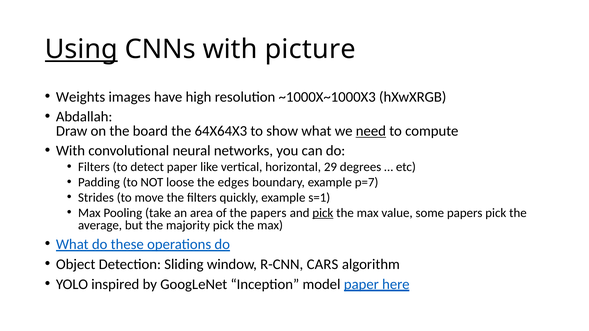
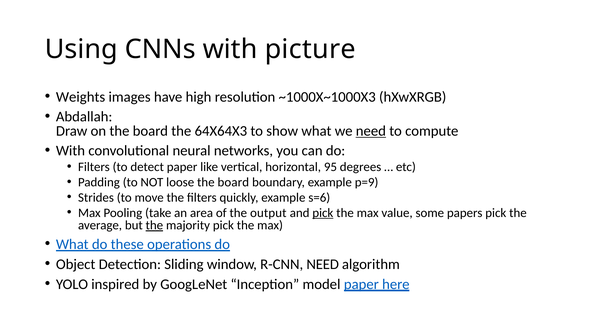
Using underline: present -> none (81, 49)
29: 29 -> 95 (330, 167)
loose the edges: edges -> board (233, 182)
p=7: p=7 -> p=9 (367, 182)
s=1: s=1 -> s=6 (319, 198)
the papers: papers -> output (268, 213)
the underline: none -> present (154, 226)
R-CNN CARS: CARS -> NEED (323, 264)
